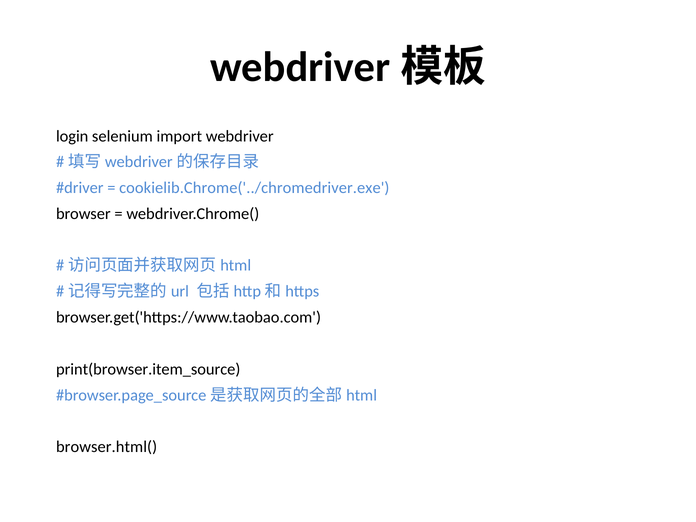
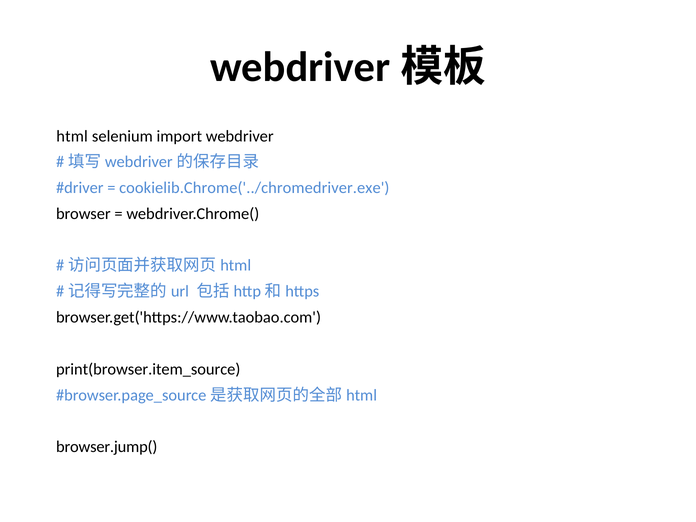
login: login -> html (72, 136)
browser.html(: browser.html( -> browser.jump( (107, 447)
